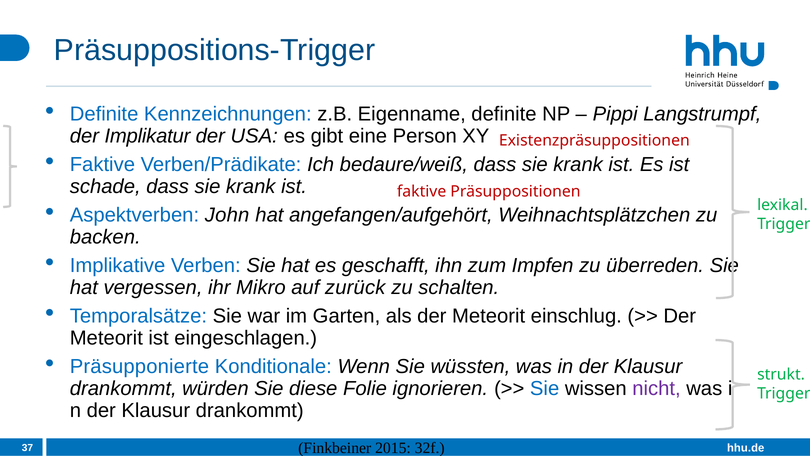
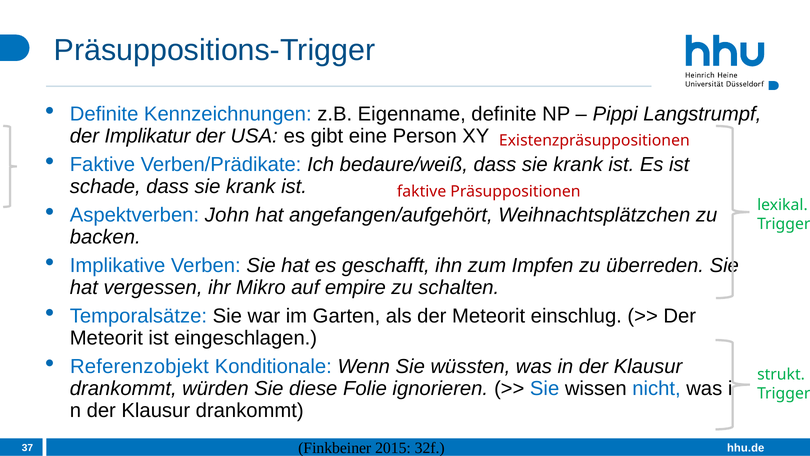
zurück: zurück -> empire (355, 288)
Präsupponierte: Präsupponierte -> Referenzobjekt (139, 367)
nicht colour: purple -> blue (657, 389)
